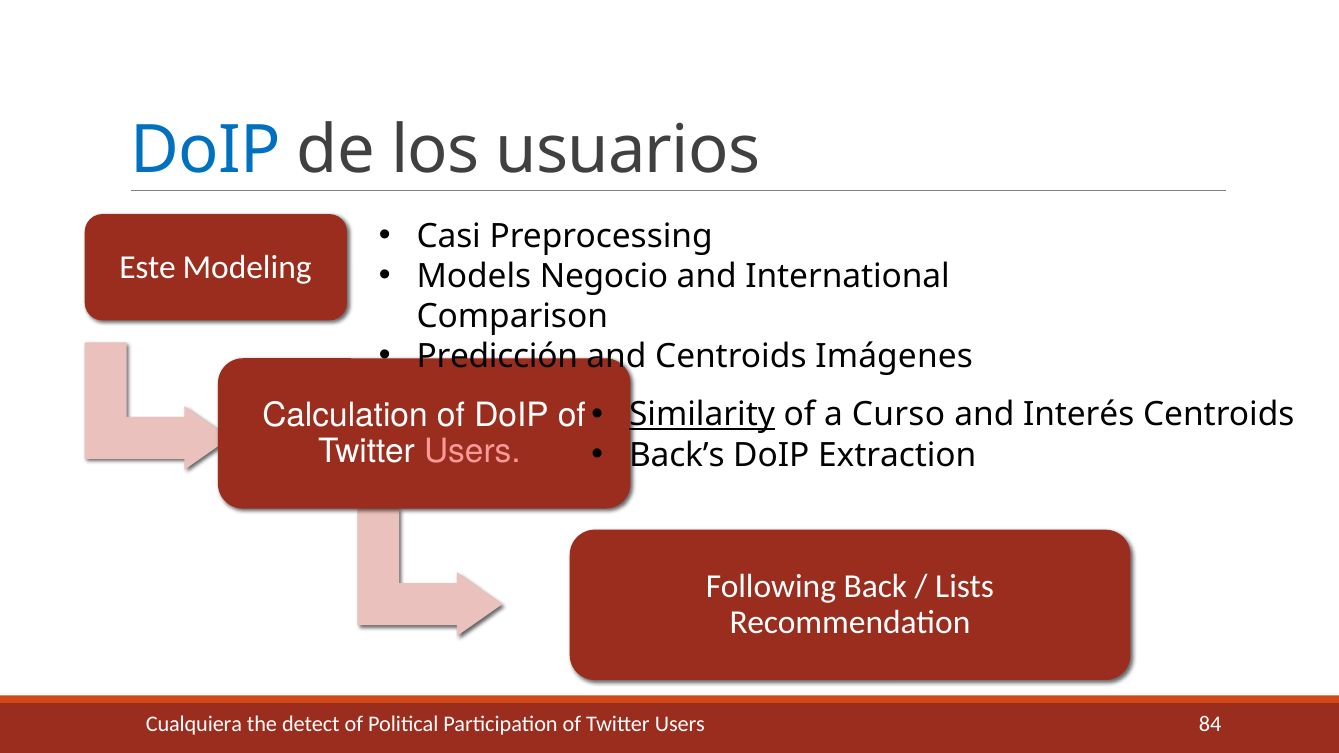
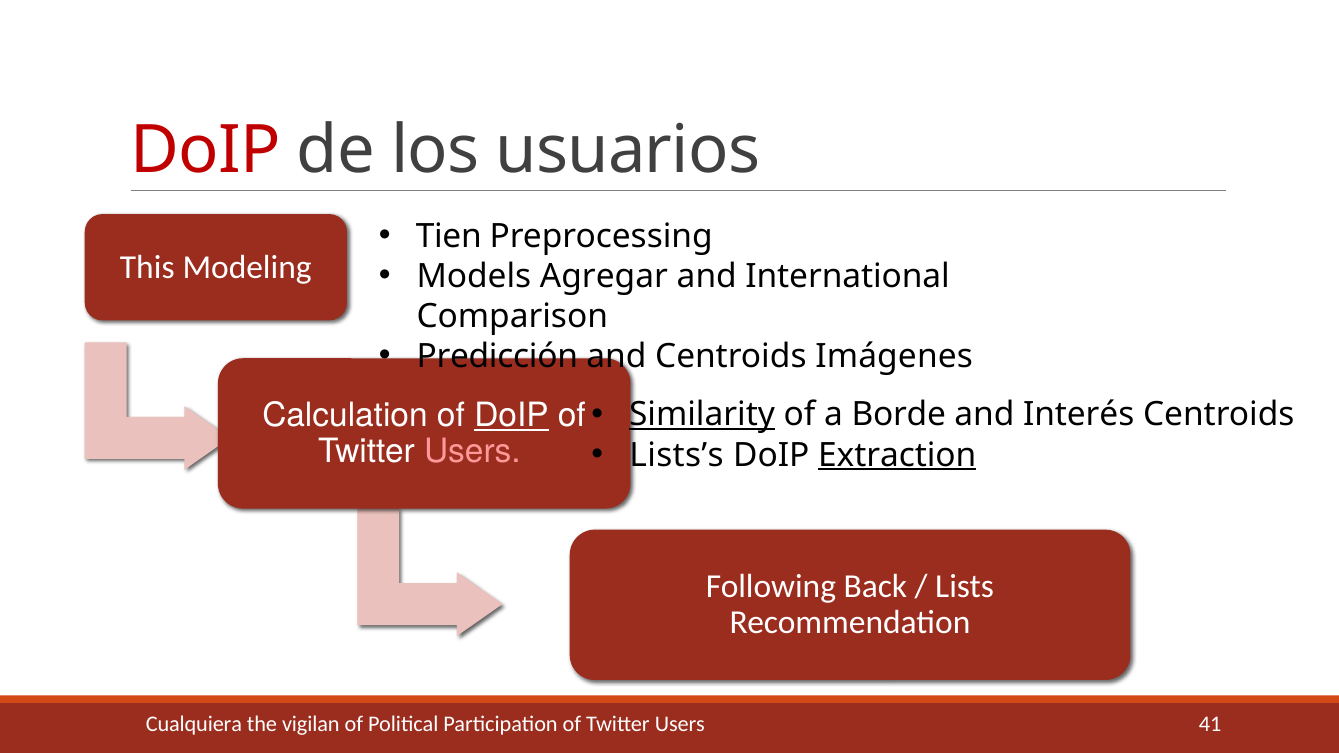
DoIP colour: blue -> red (206, 150)
Casi: Casi -> Tien (449, 236)
Este: Este -> This (147, 267)
Negocio: Negocio -> Agregar (604, 276)
Curso: Curso -> Borde (899, 415)
DoIP underline: none -> present (511, 415)
Back’s: Back’s -> Lists’s (677, 455)
Extraction underline: none -> present (897, 455)
detect: detect -> vigilan (311, 724)
84: 84 -> 41 (1210, 724)
